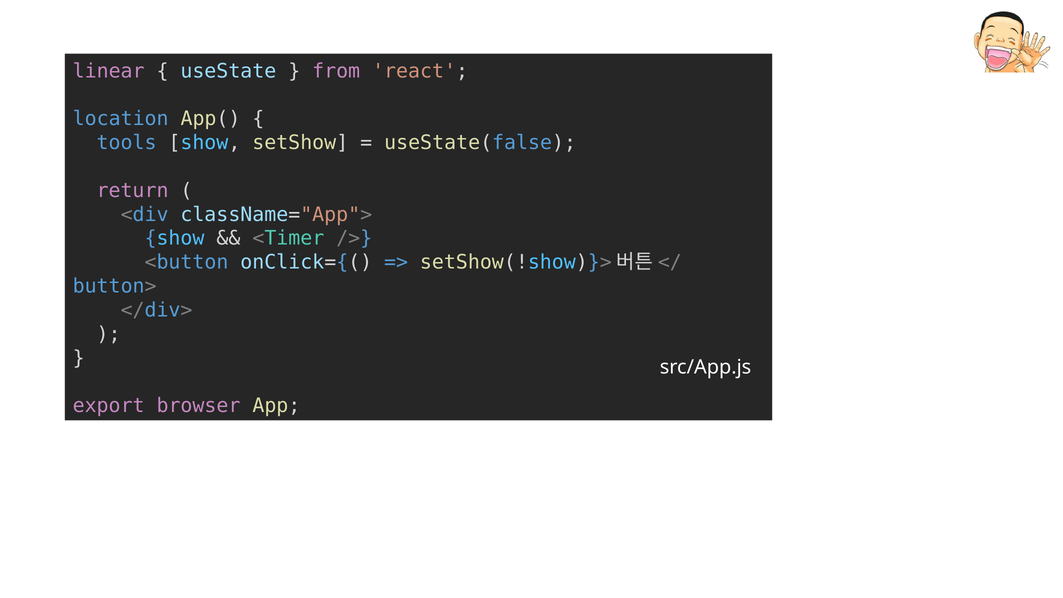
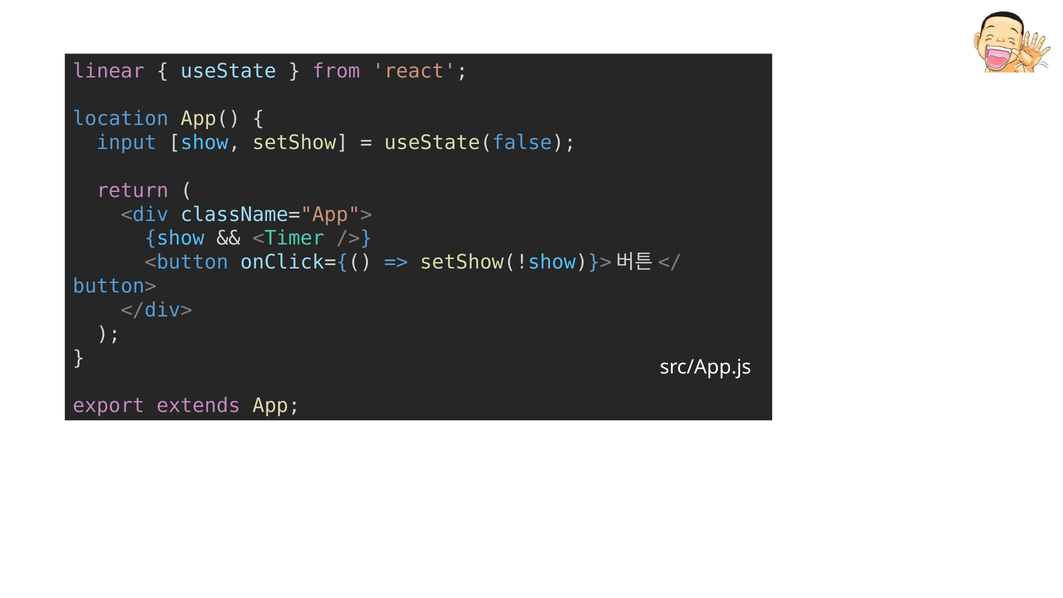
tools: tools -> input (127, 143)
browser: browser -> extends (198, 406)
